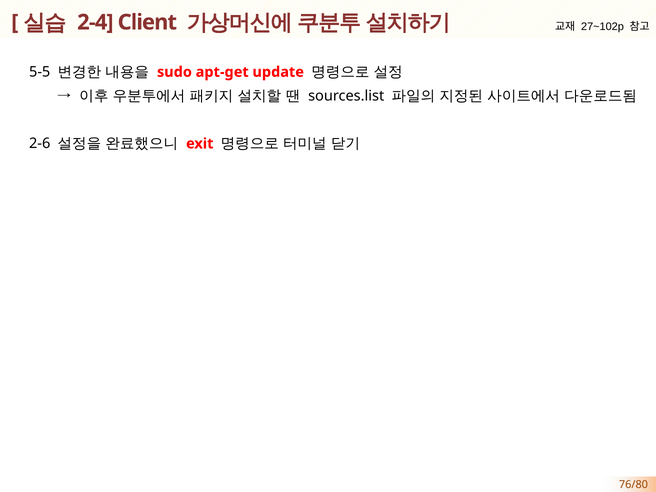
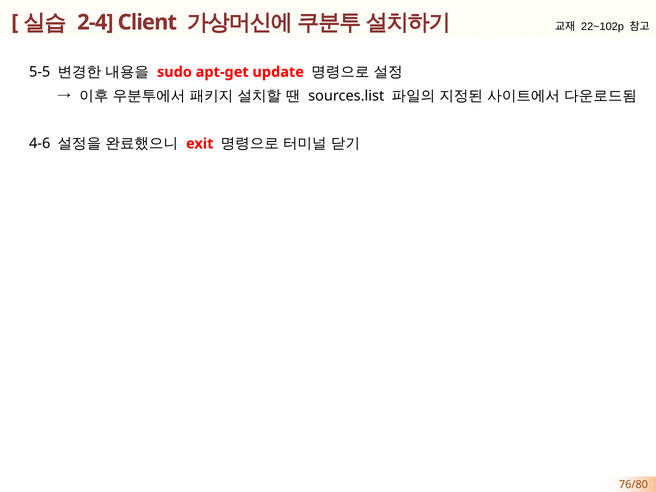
27~102p: 27~102p -> 22~102p (602, 27)
2-6: 2-6 -> 4-6 (40, 144)
